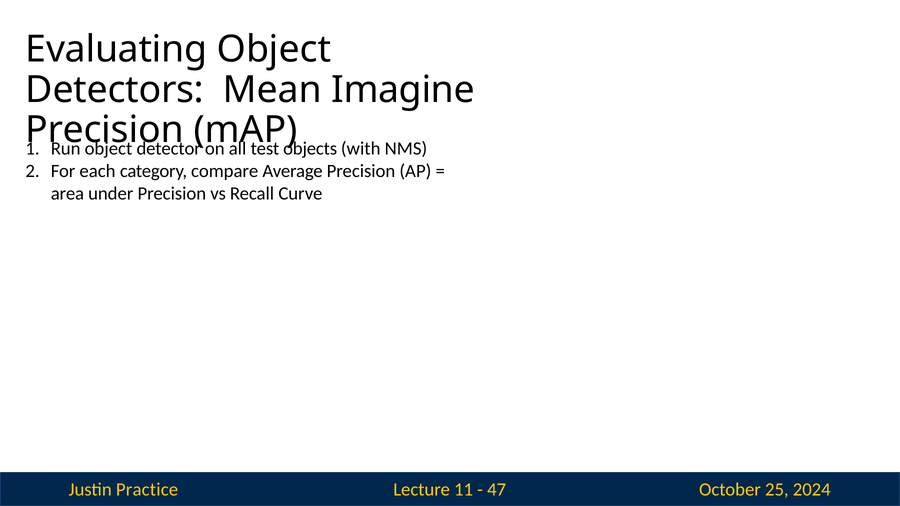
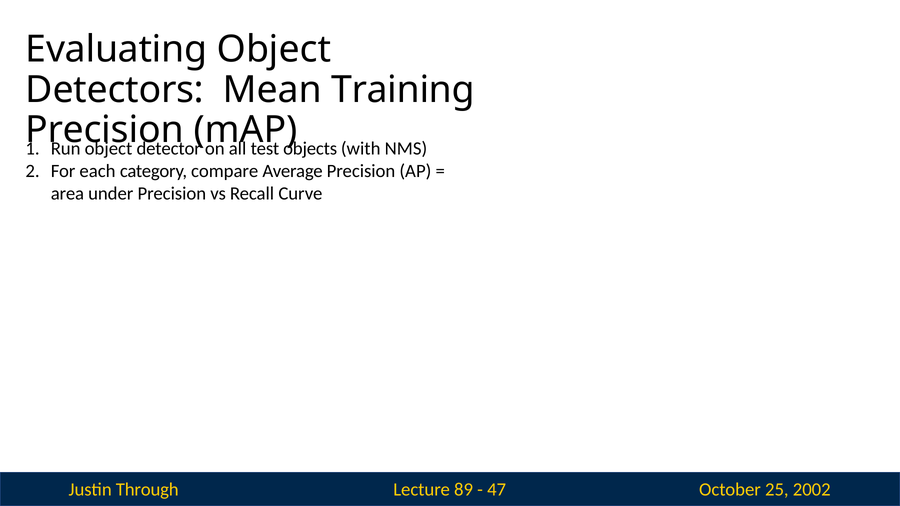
Imagine: Imagine -> Training (403, 90)
Practice: Practice -> Through (147, 490)
11: 11 -> 89 (464, 490)
2024: 2024 -> 2002 (812, 490)
